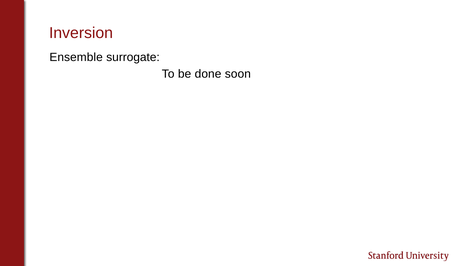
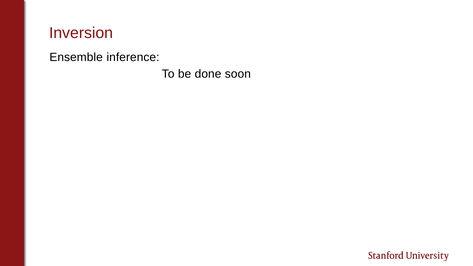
surrogate: surrogate -> inference (133, 57)
